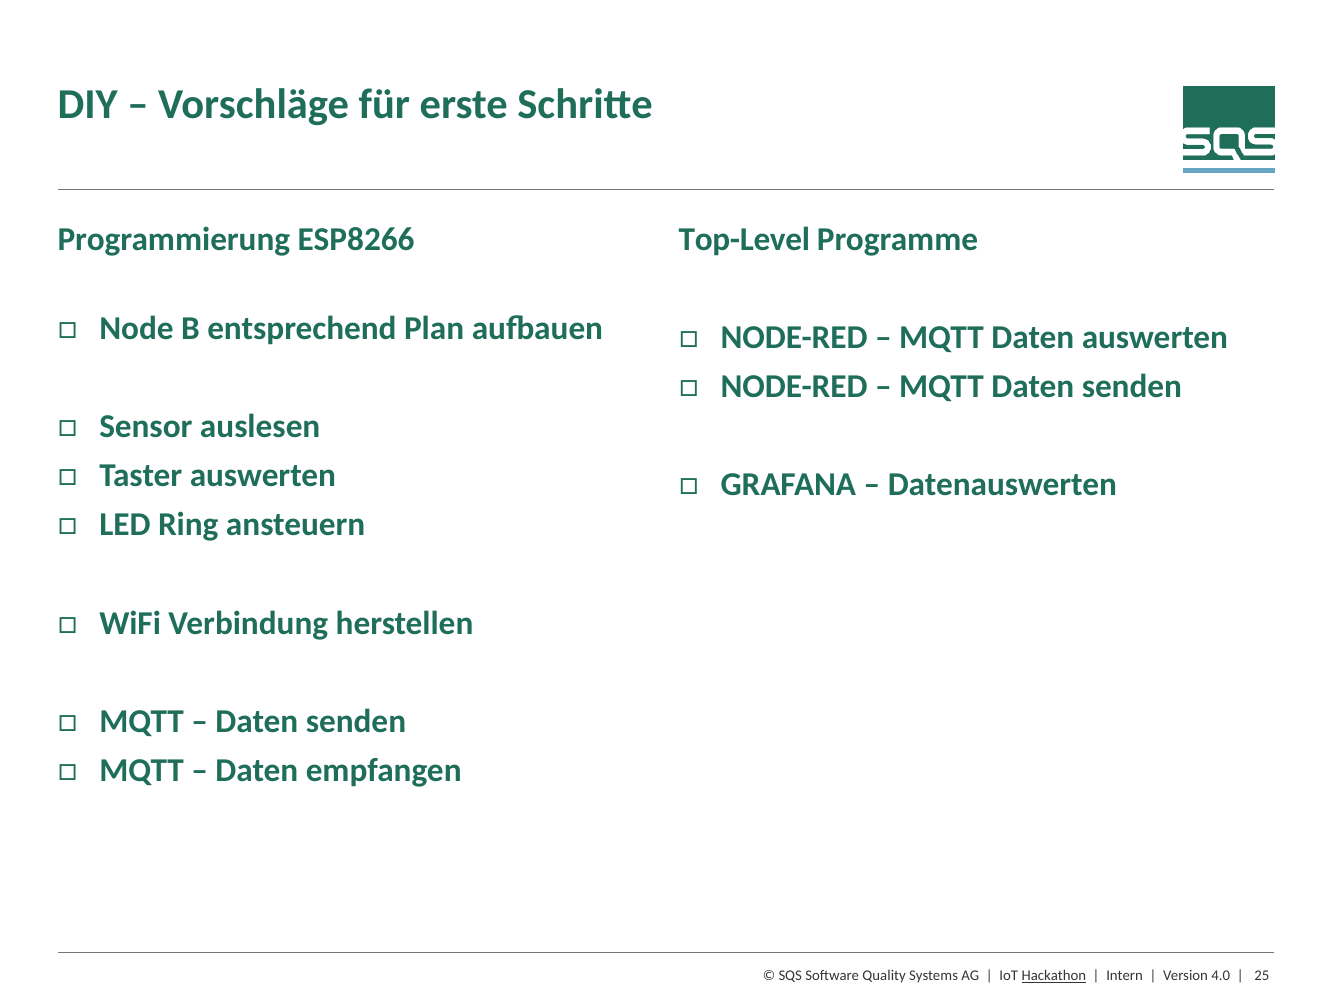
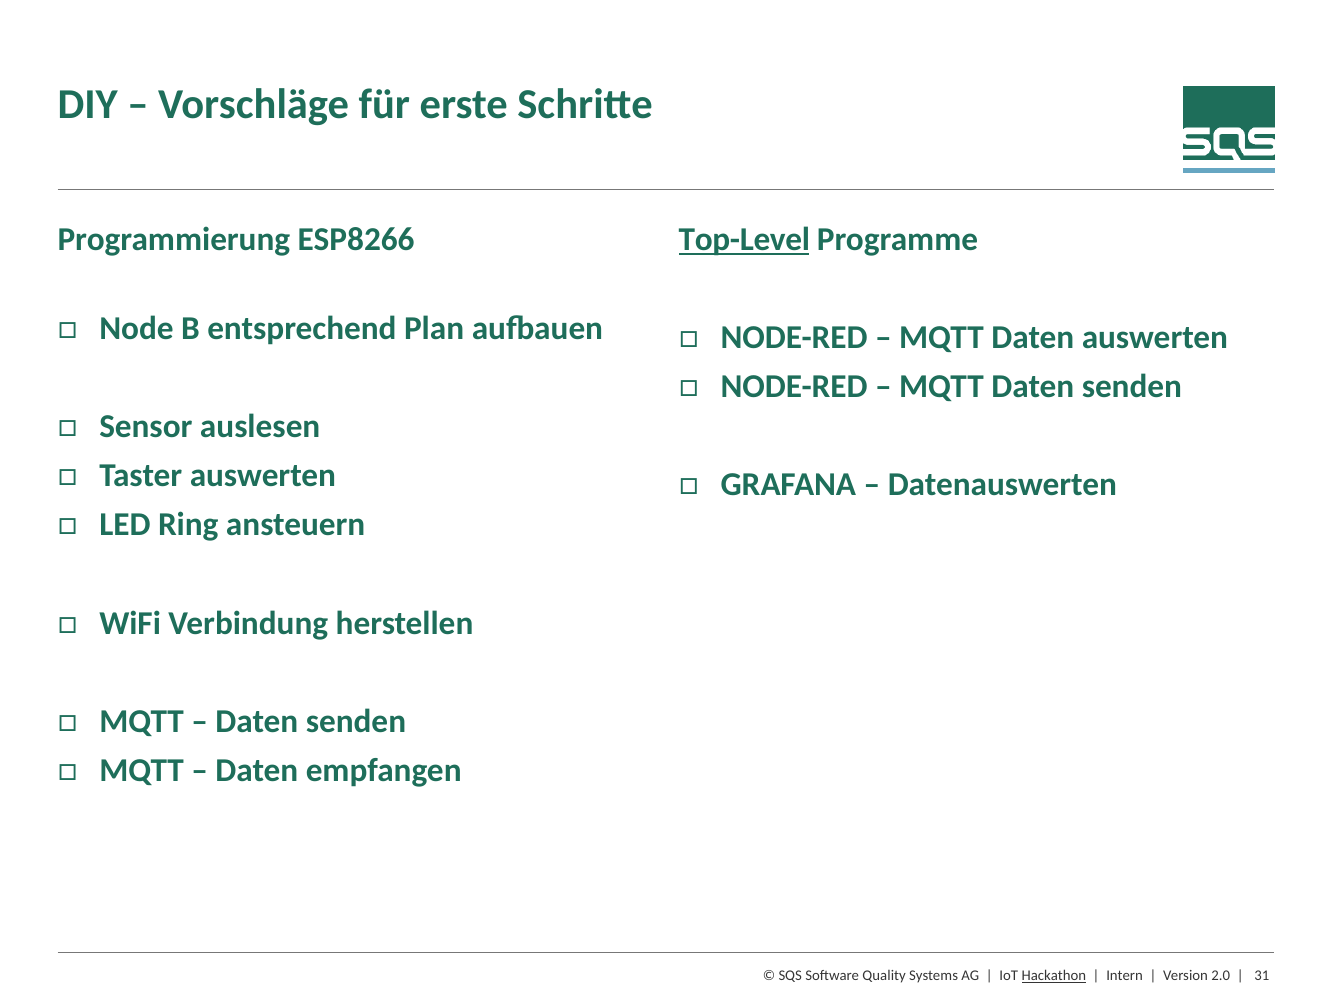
Top-Level underline: none -> present (744, 240)
4.0: 4.0 -> 2.0 (1221, 976)
25: 25 -> 31 (1262, 976)
